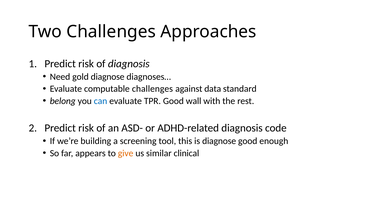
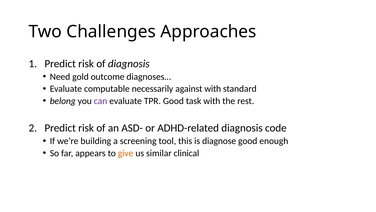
gold diagnose: diagnose -> outcome (108, 77)
computable challenges: challenges -> necessarily (153, 89)
against data: data -> with (213, 89)
can colour: blue -> purple (101, 101)
wall: wall -> task (194, 101)
